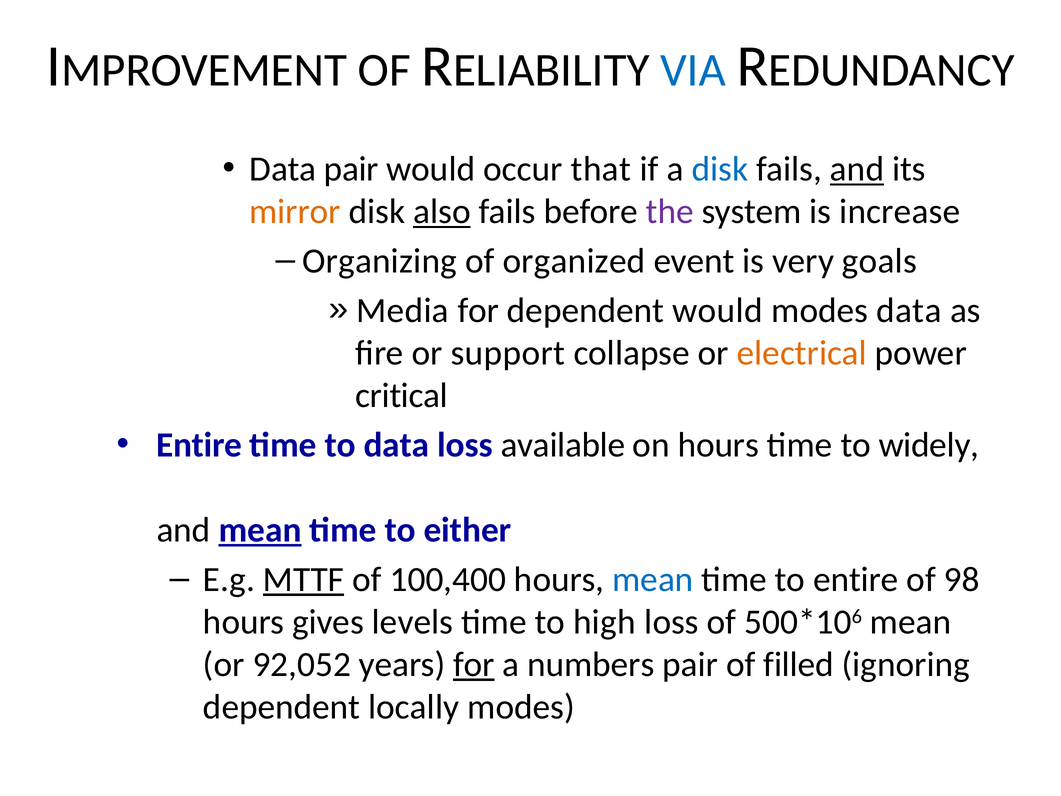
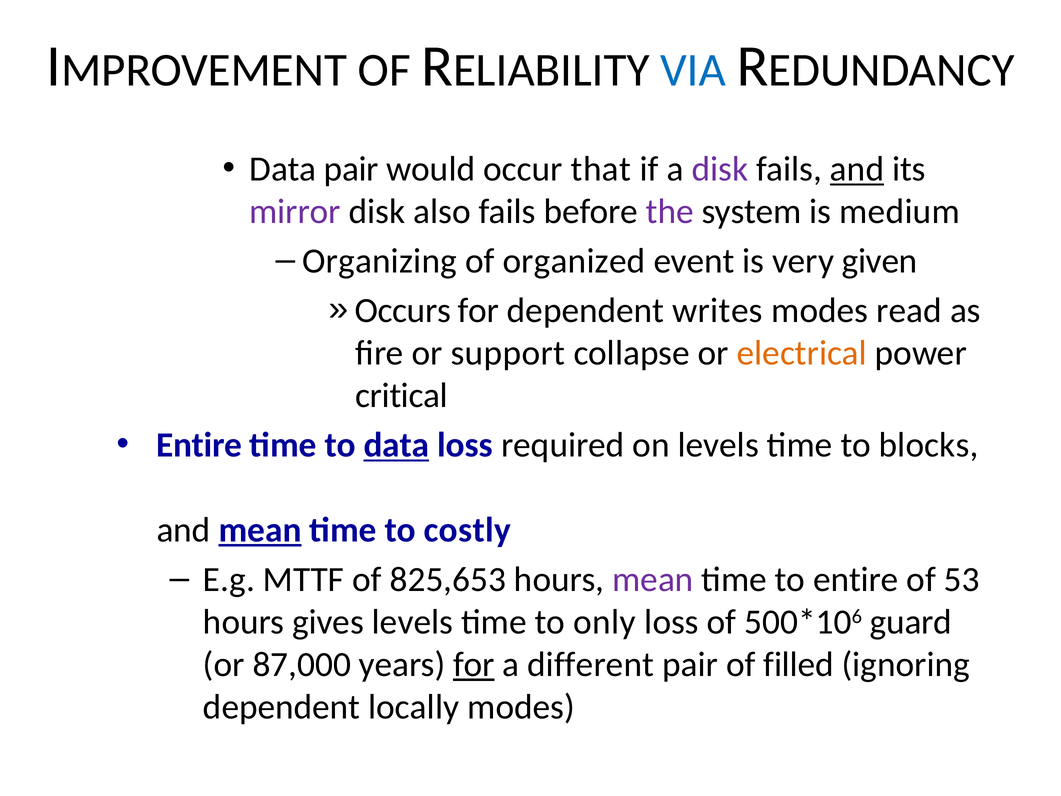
disk colour: blue -> purple (720, 169)
mirror colour: orange -> purple (295, 212)
also underline: present -> none (442, 212)
increase: increase -> medium (900, 212)
goals: goals -> given (880, 261)
Media: Media -> Occurs (403, 311)
dependent would: would -> writes (717, 311)
modes data: data -> read (909, 311)
data underline: none -> present (396, 445)
available: available -> required (563, 445)
on hours: hours -> levels (718, 445)
widely: widely -> blocks (929, 445)
either: either -> costly (467, 530)
MTTF underline: present -> none (304, 579)
100,400: 100,400 -> 825,653 (448, 579)
mean colour: blue -> purple (653, 579)
98: 98 -> 53 (962, 579)
high: high -> only (604, 622)
mean: mean -> guard (911, 622)
92,052: 92,052 -> 87,000 (302, 664)
numbers: numbers -> different (591, 664)
